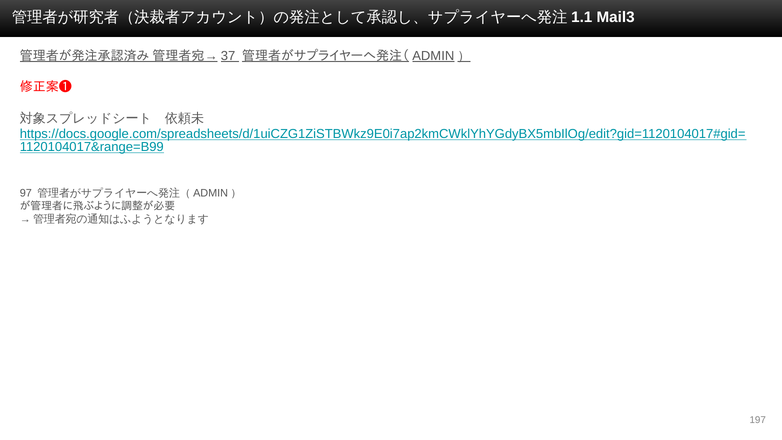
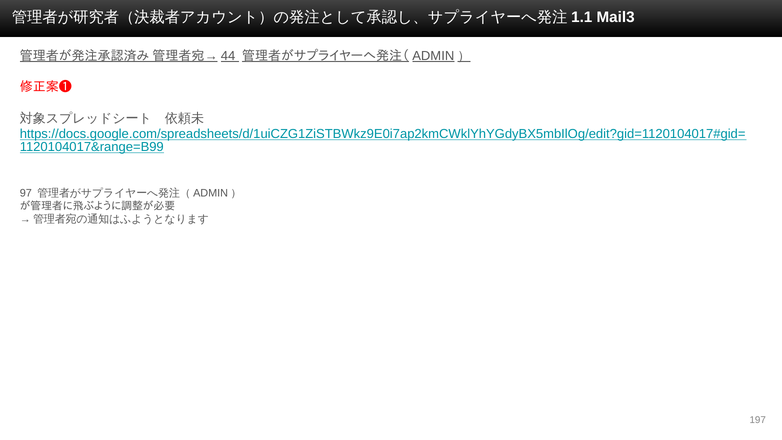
37: 37 -> 44 (228, 56)
